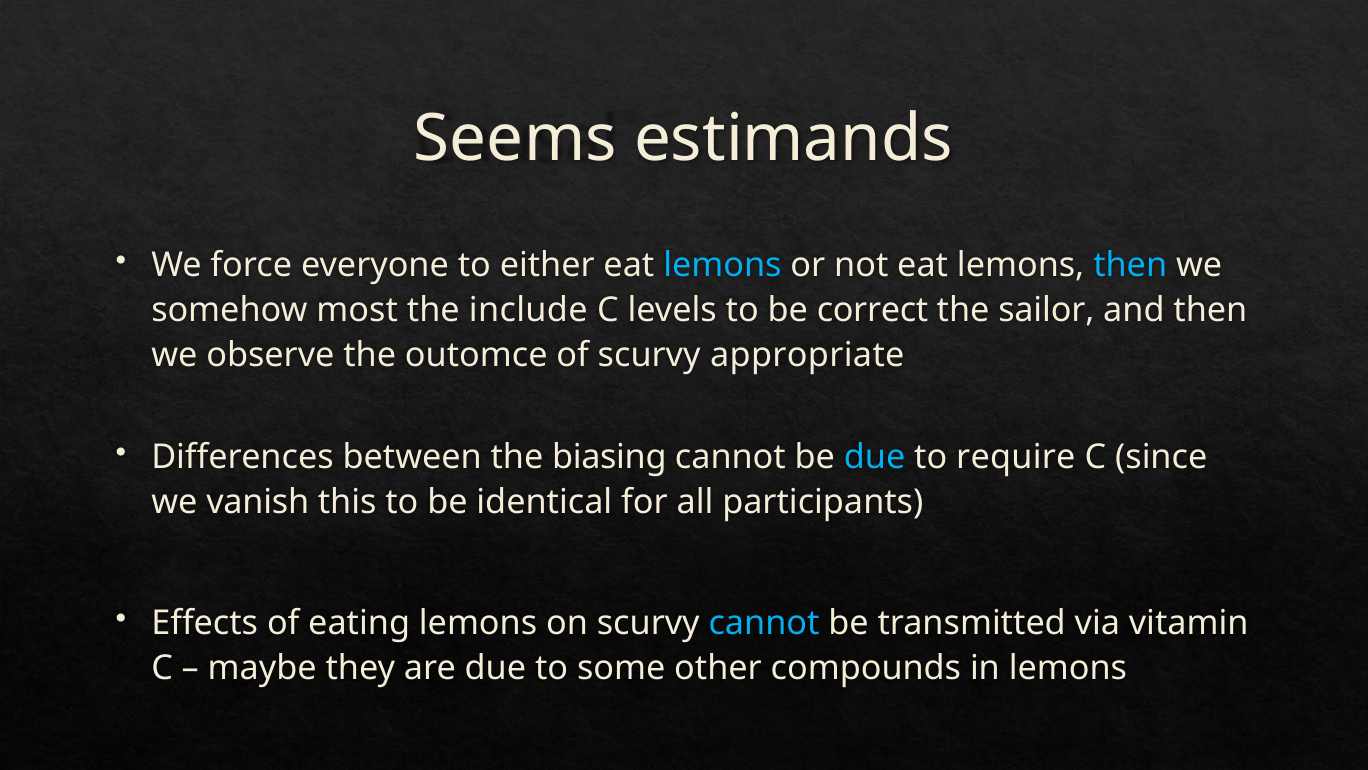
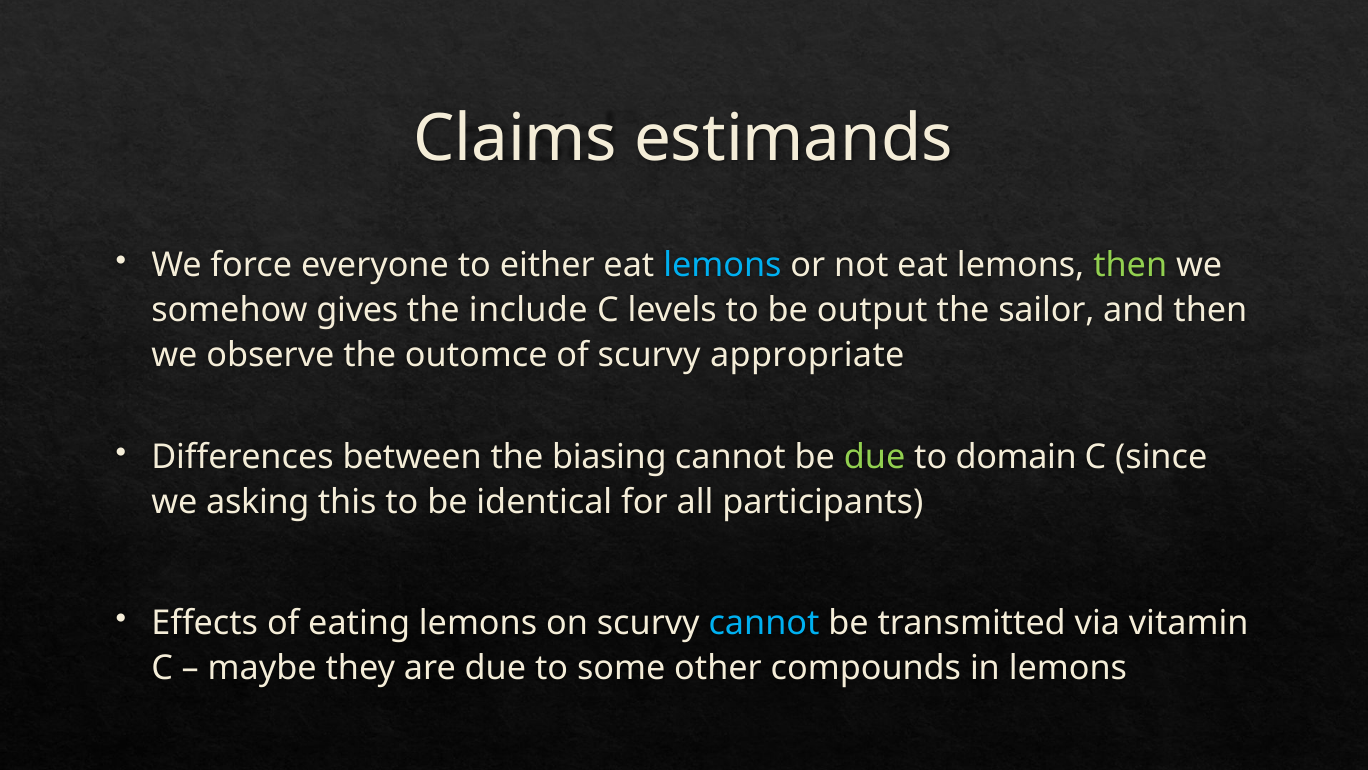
Seems: Seems -> Claims (515, 139)
then colour: light blue -> light green (1130, 265)
most: most -> gives (357, 310)
correct: correct -> output (872, 310)
due colour: light blue -> light green (875, 457)
require: require -> domain (1016, 457)
vanish: vanish -> asking (258, 502)
